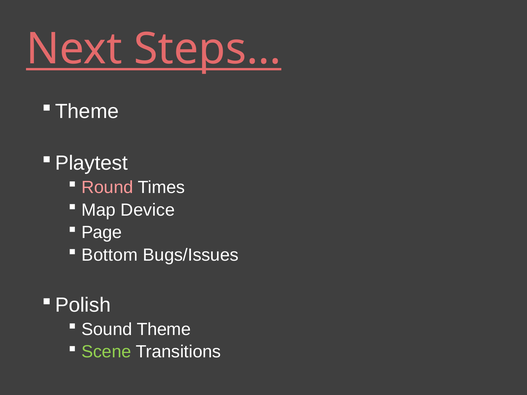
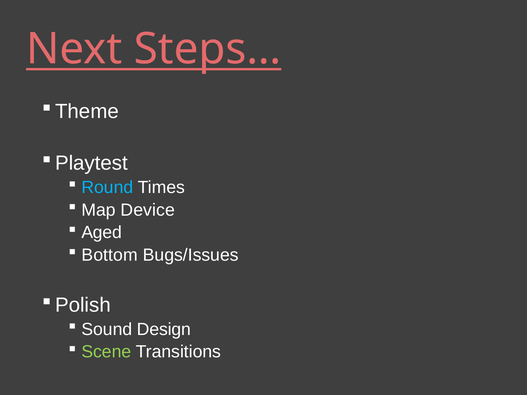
Round colour: pink -> light blue (107, 187)
Page: Page -> Aged (102, 233)
Theme: Theme -> Design (164, 329)
